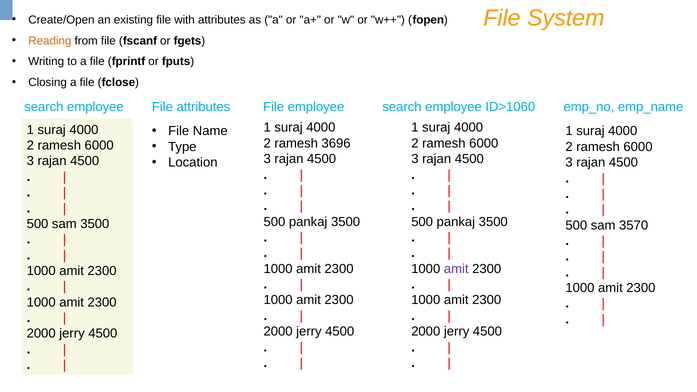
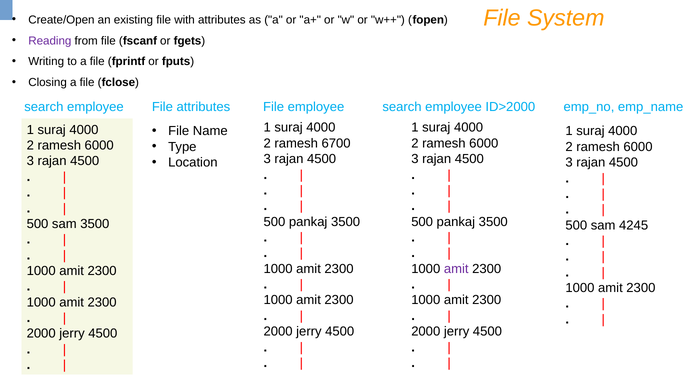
Reading colour: orange -> purple (50, 41)
ID>1060: ID>1060 -> ID>2000 (510, 107)
3696: 3696 -> 6700 (336, 143)
3570: 3570 -> 4245 (634, 225)
